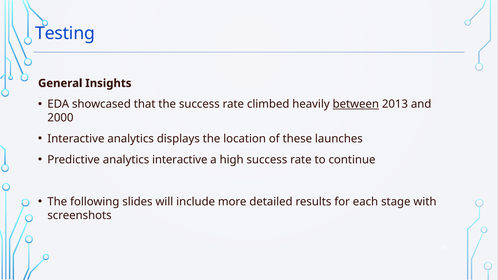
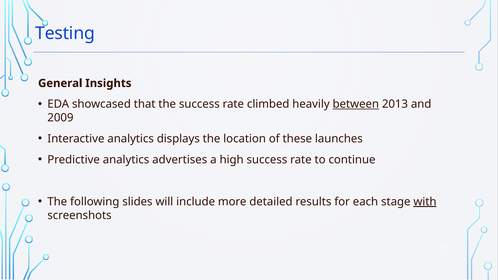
2000: 2000 -> 2009 (60, 118)
analytics interactive: interactive -> advertises (180, 160)
with underline: none -> present (425, 202)
